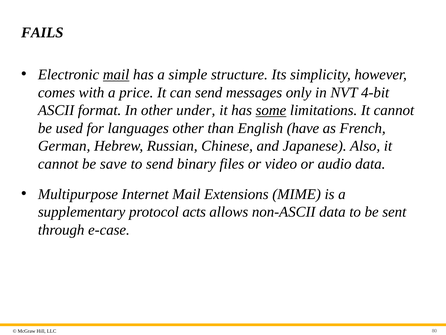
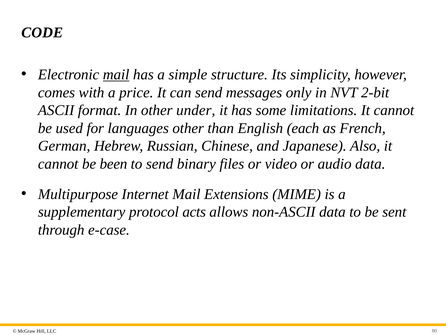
FAILS: FAILS -> CODE (42, 32)
4-bit: 4-bit -> 2-bit (375, 92)
some underline: present -> none (271, 110)
have: have -> each (303, 128)
save: save -> been (114, 164)
